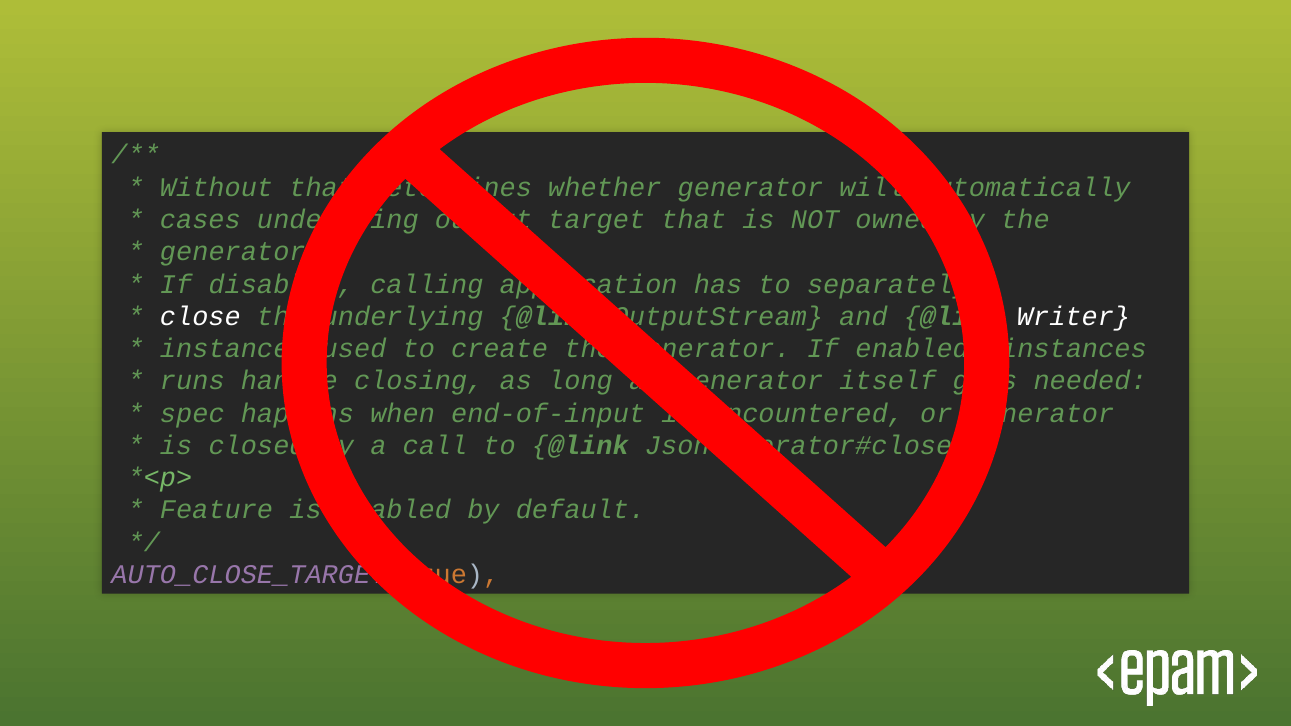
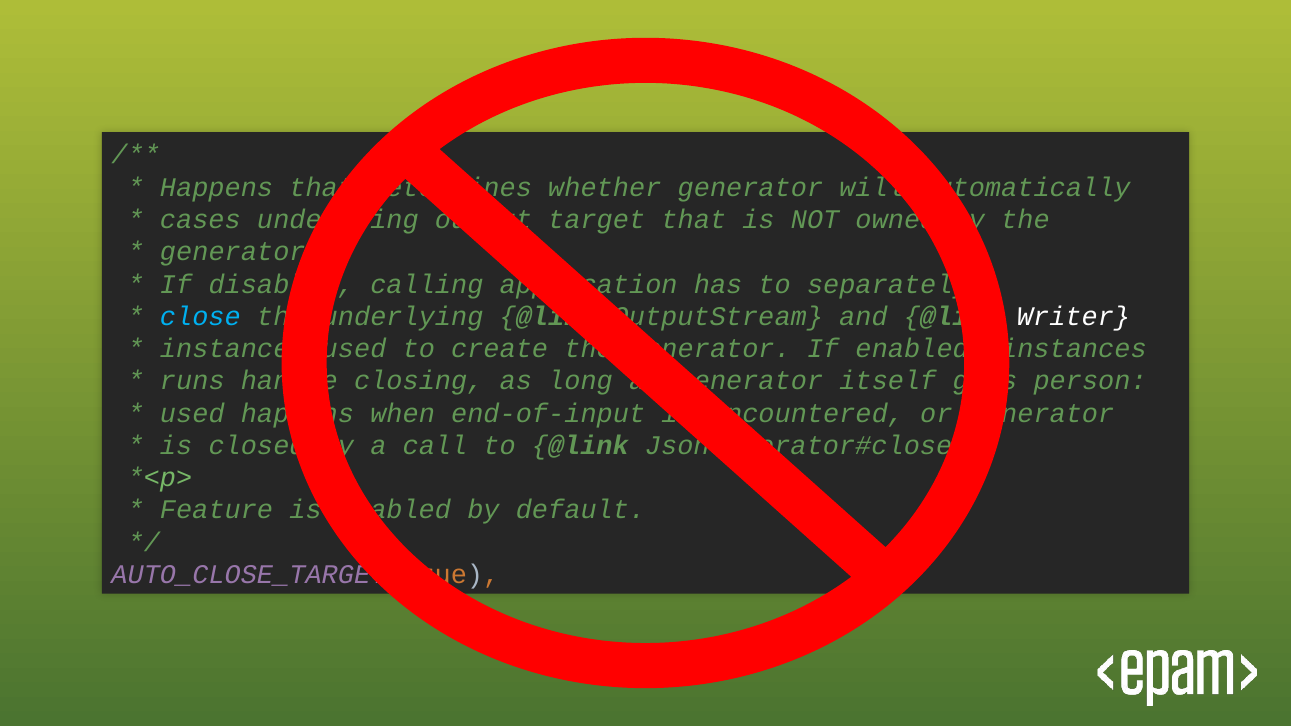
Without: Without -> Happens (217, 187)
close colour: white -> light blue (200, 317)
needed: needed -> person (1090, 381)
spec: spec -> used (192, 413)
